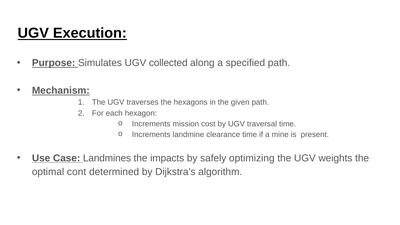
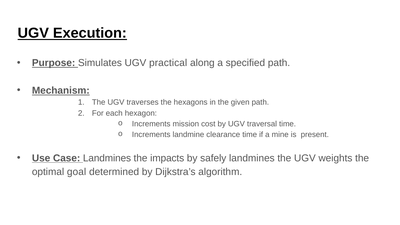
collected: collected -> practical (168, 63)
safely optimizing: optimizing -> landmines (252, 158)
cont: cont -> goal (77, 172)
